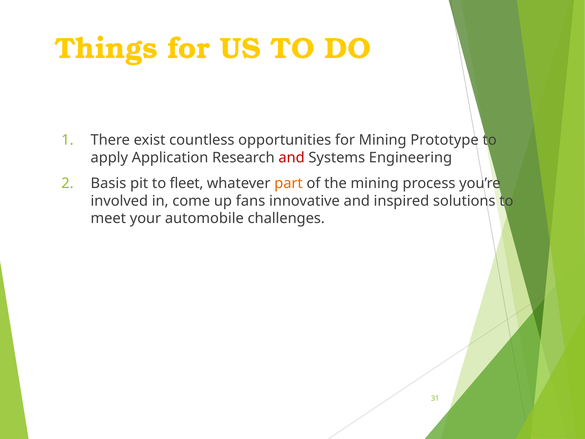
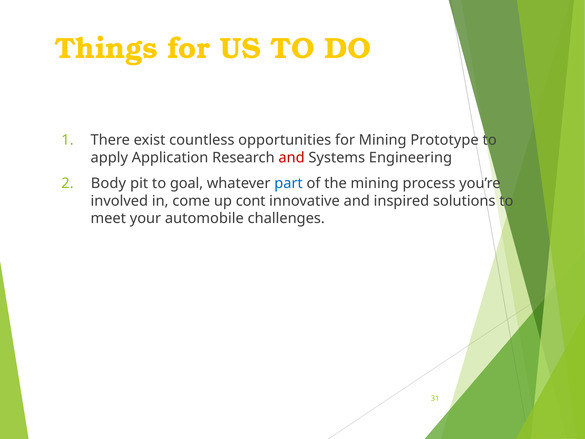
Basis: Basis -> Body (108, 183)
fleet: fleet -> goal (187, 183)
part colour: orange -> blue (289, 183)
fans: fans -> cont (251, 201)
